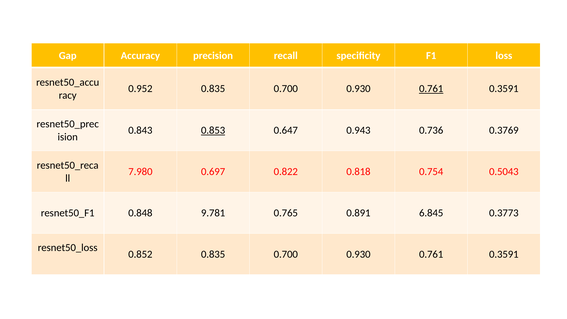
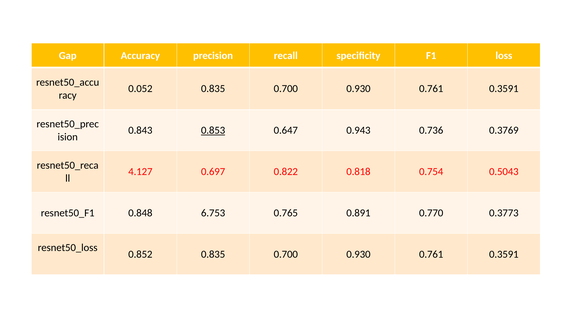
0.952: 0.952 -> 0.052 (140, 89)
0.761 underline: present -> none (431, 89)
7.980: 7.980 -> 4.127 (140, 172)
9.781: 9.781 -> 6.753 (213, 213)
6.845: 6.845 -> 0.770 (431, 213)
